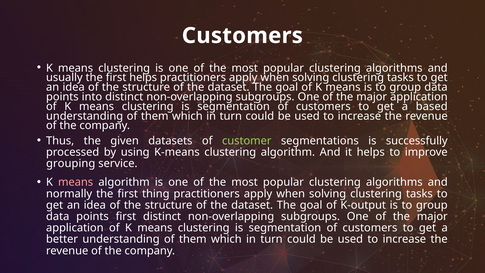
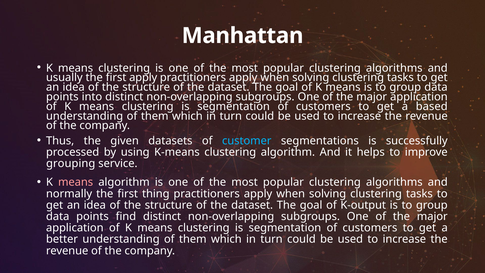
Customers: Customers -> Manhattan (243, 36)
first helps: helps -> apply (143, 78)
customer colour: light green -> light blue (247, 141)
points first: first -> find (126, 216)
